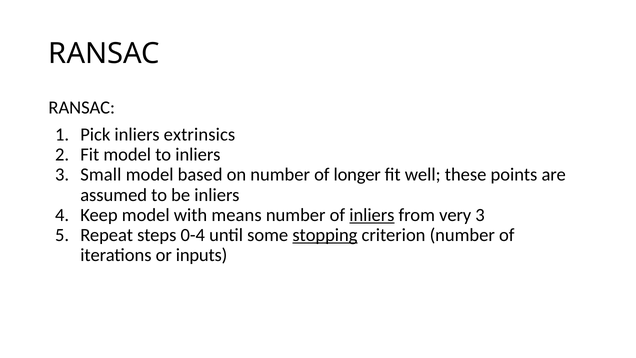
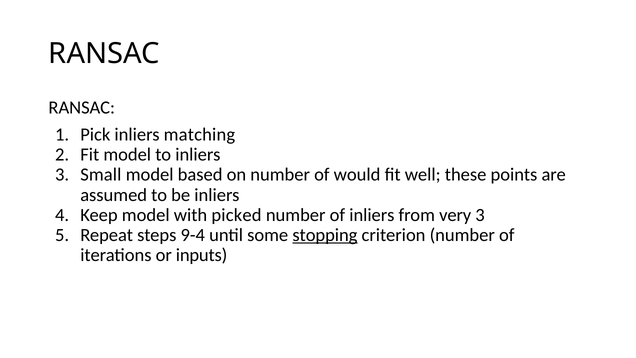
extrinsics: extrinsics -> matching (199, 135)
longer: longer -> would (357, 175)
means: means -> picked (236, 215)
inliers underline: present -> none (372, 215)
0-4: 0-4 -> 9-4 (193, 235)
